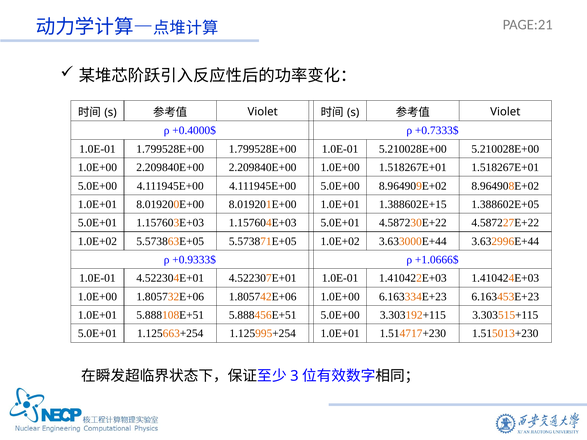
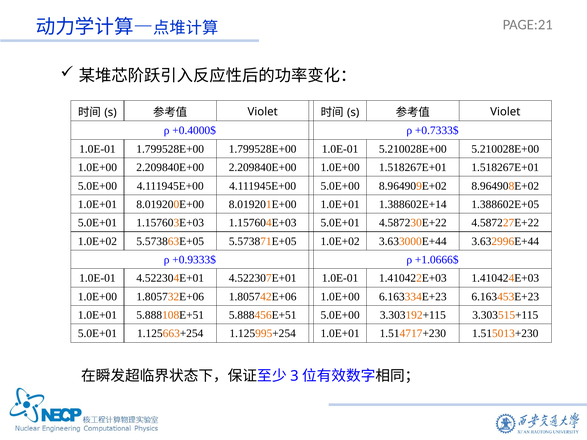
1.388602E+15: 1.388602E+15 -> 1.388602E+14 (413, 204)
